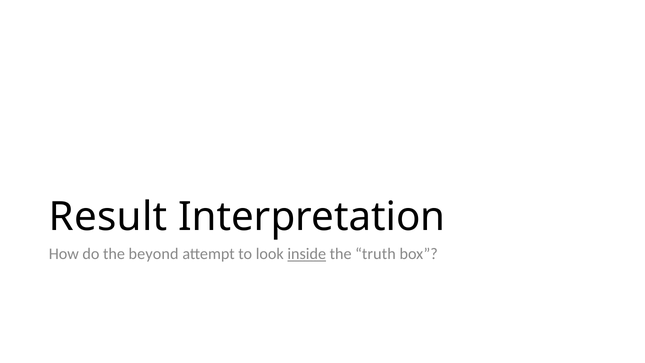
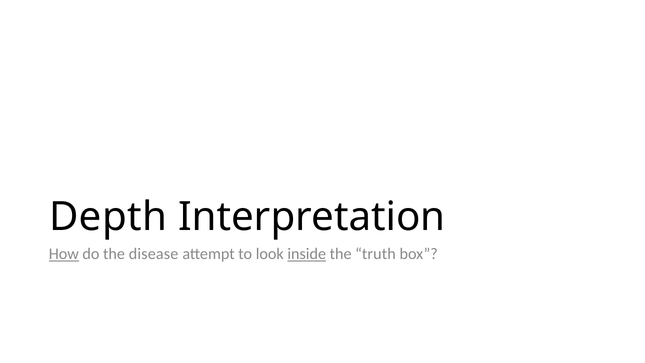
Result: Result -> Depth (108, 217)
How underline: none -> present (64, 254)
beyond: beyond -> disease (154, 254)
